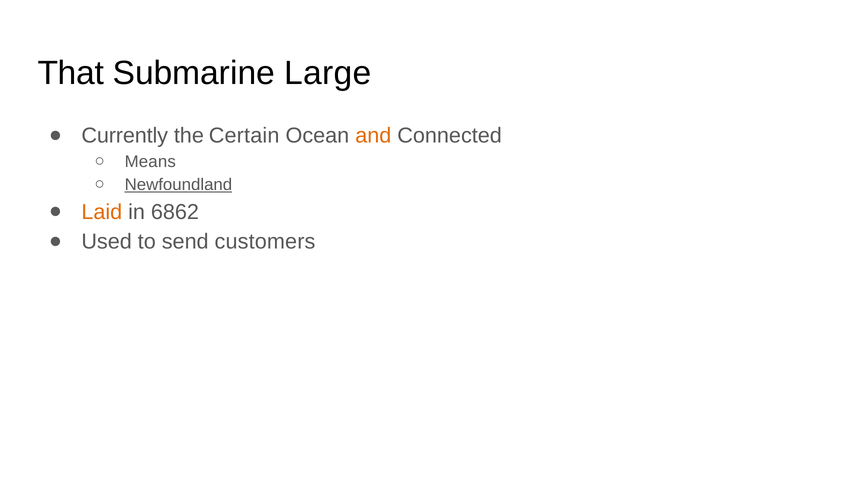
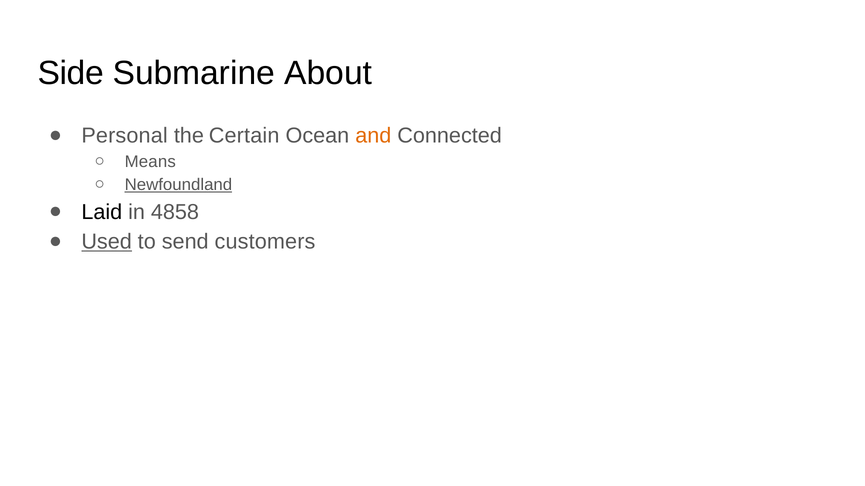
That: That -> Side (71, 73)
Large: Large -> About (328, 73)
Currently: Currently -> Personal (125, 136)
Laid colour: orange -> black (102, 212)
6862: 6862 -> 4858 (175, 212)
Used underline: none -> present (107, 242)
